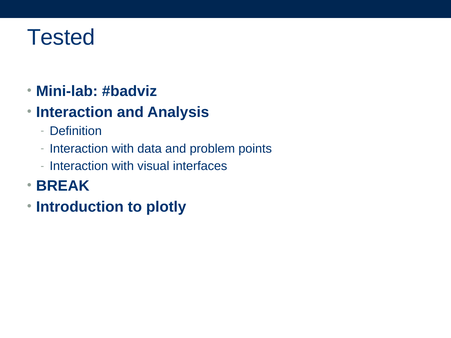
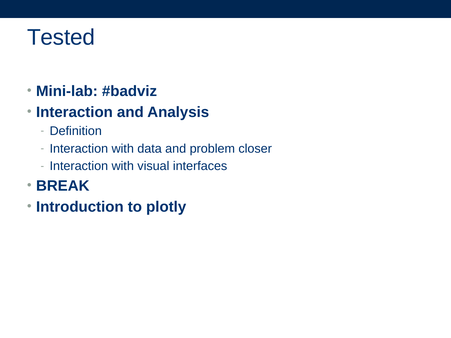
points: points -> closer (255, 149)
